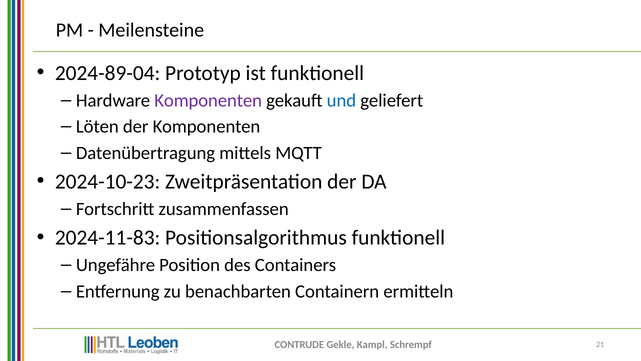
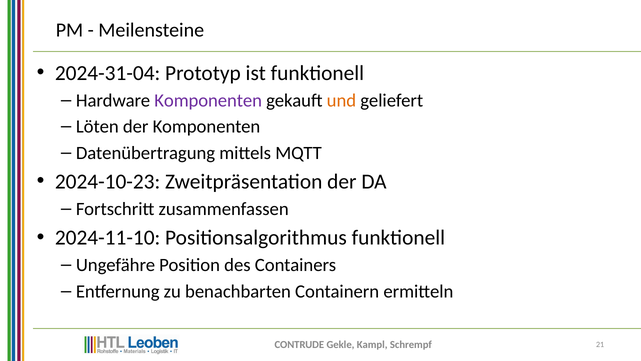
2024-89-04: 2024-89-04 -> 2024-31-04 (108, 73)
und colour: blue -> orange (341, 101)
2024-11-83: 2024-11-83 -> 2024-11-10 (108, 237)
